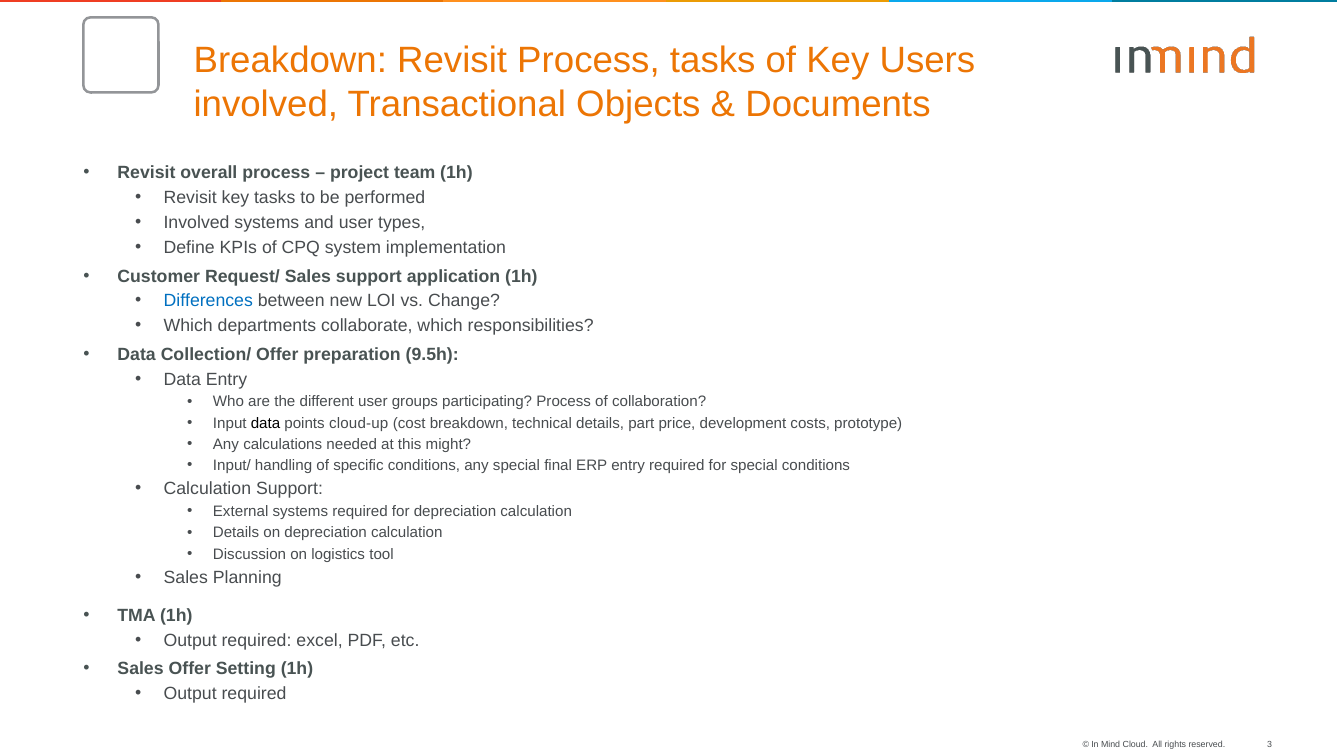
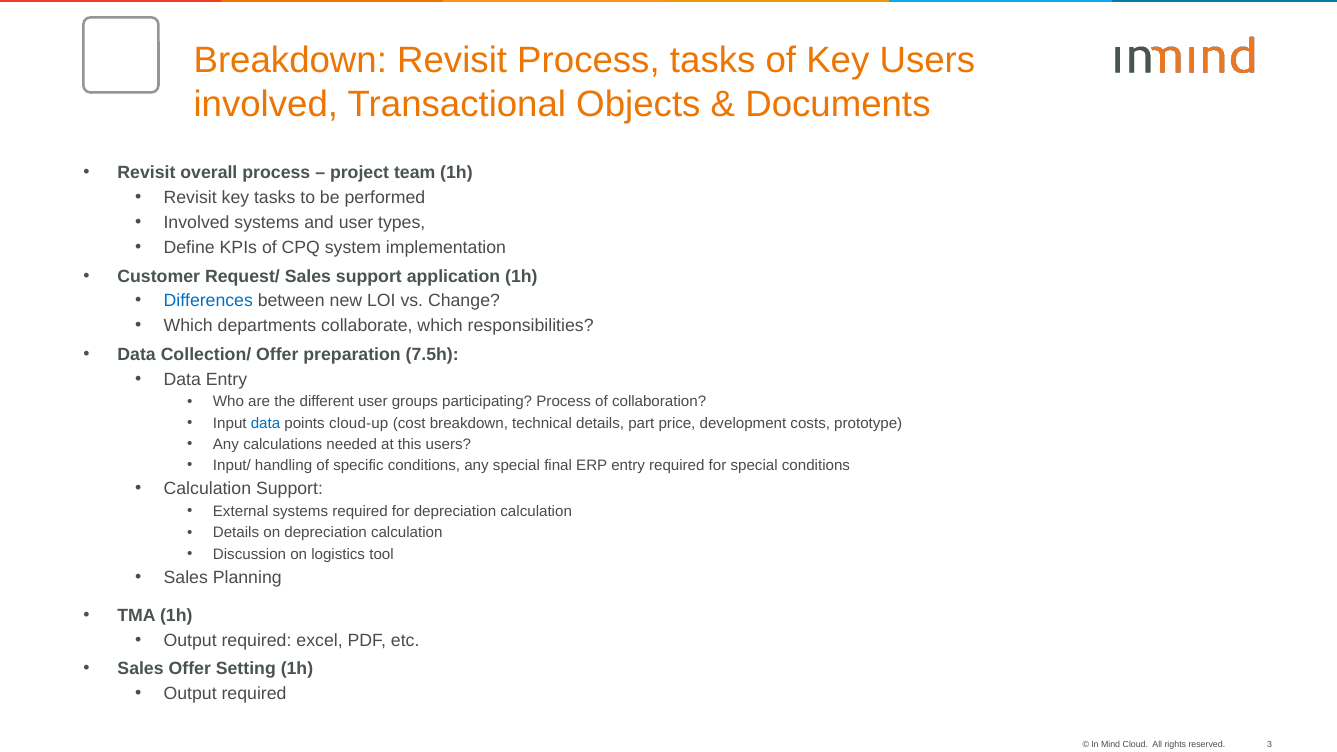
9.5h: 9.5h -> 7.5h (432, 355)
data colour: black -> blue (266, 423)
this might: might -> users (448, 444)
